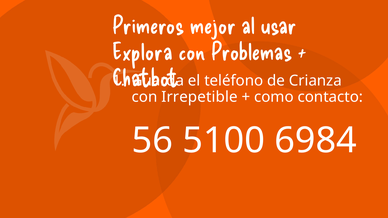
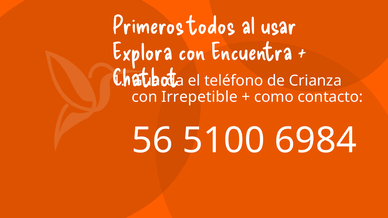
mejor: mejor -> todos (213, 26)
Problemas: Problemas -> Encuentra (252, 52)
